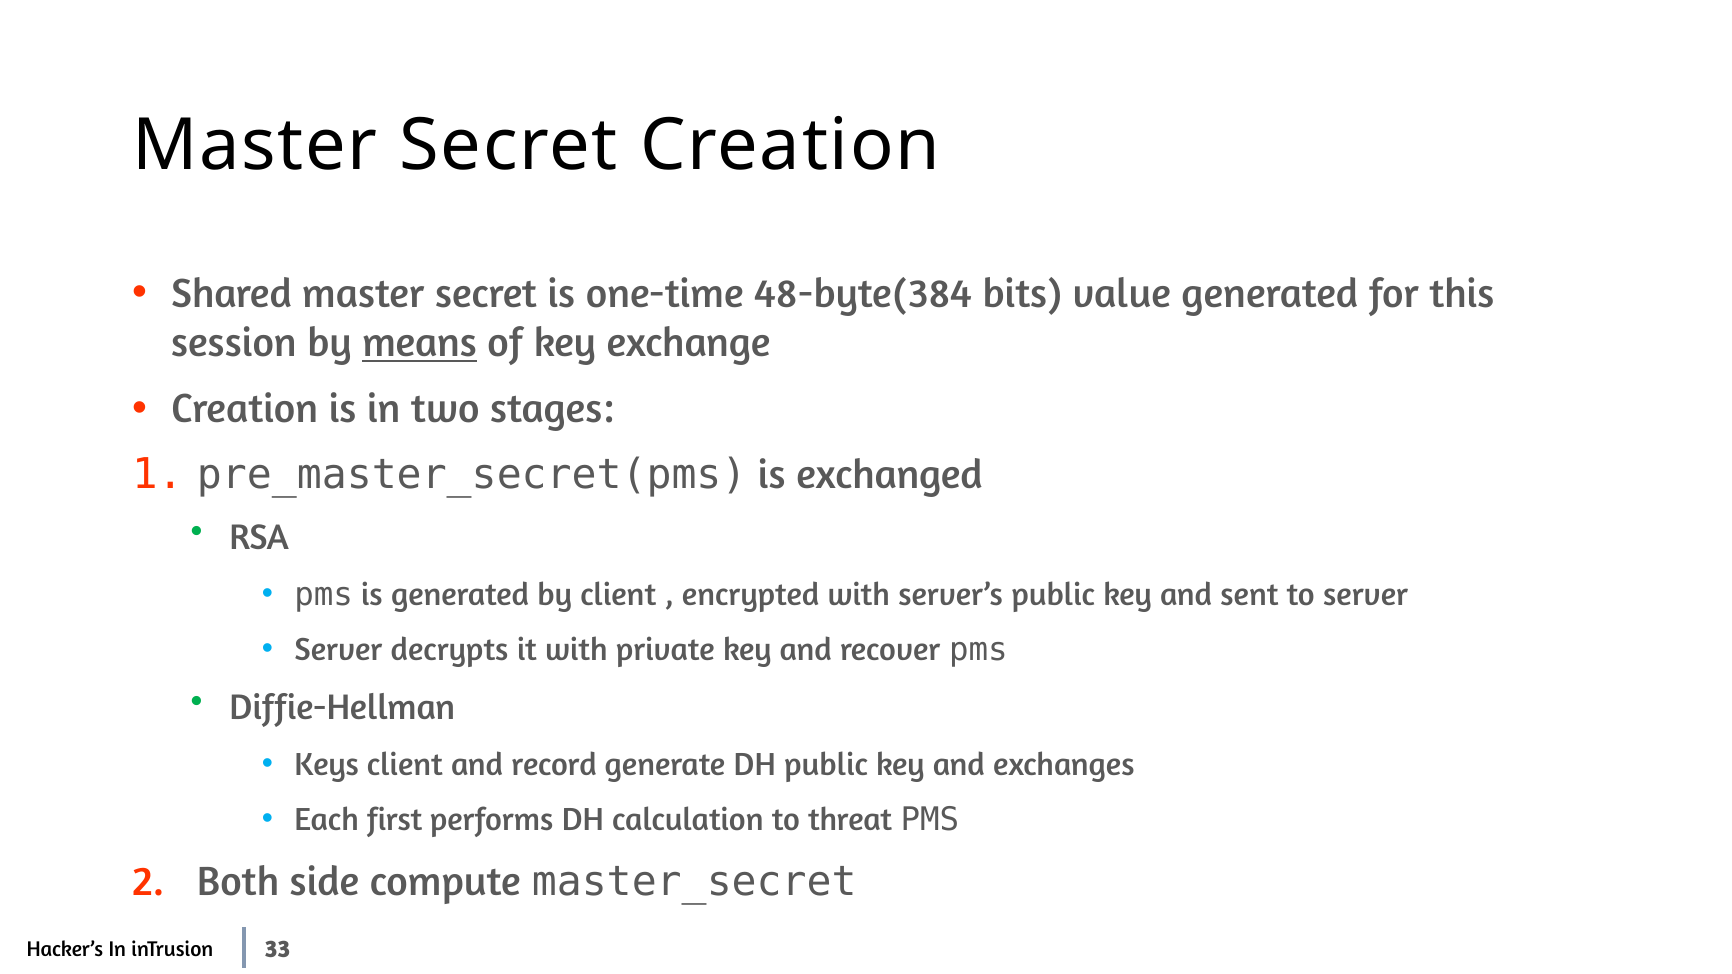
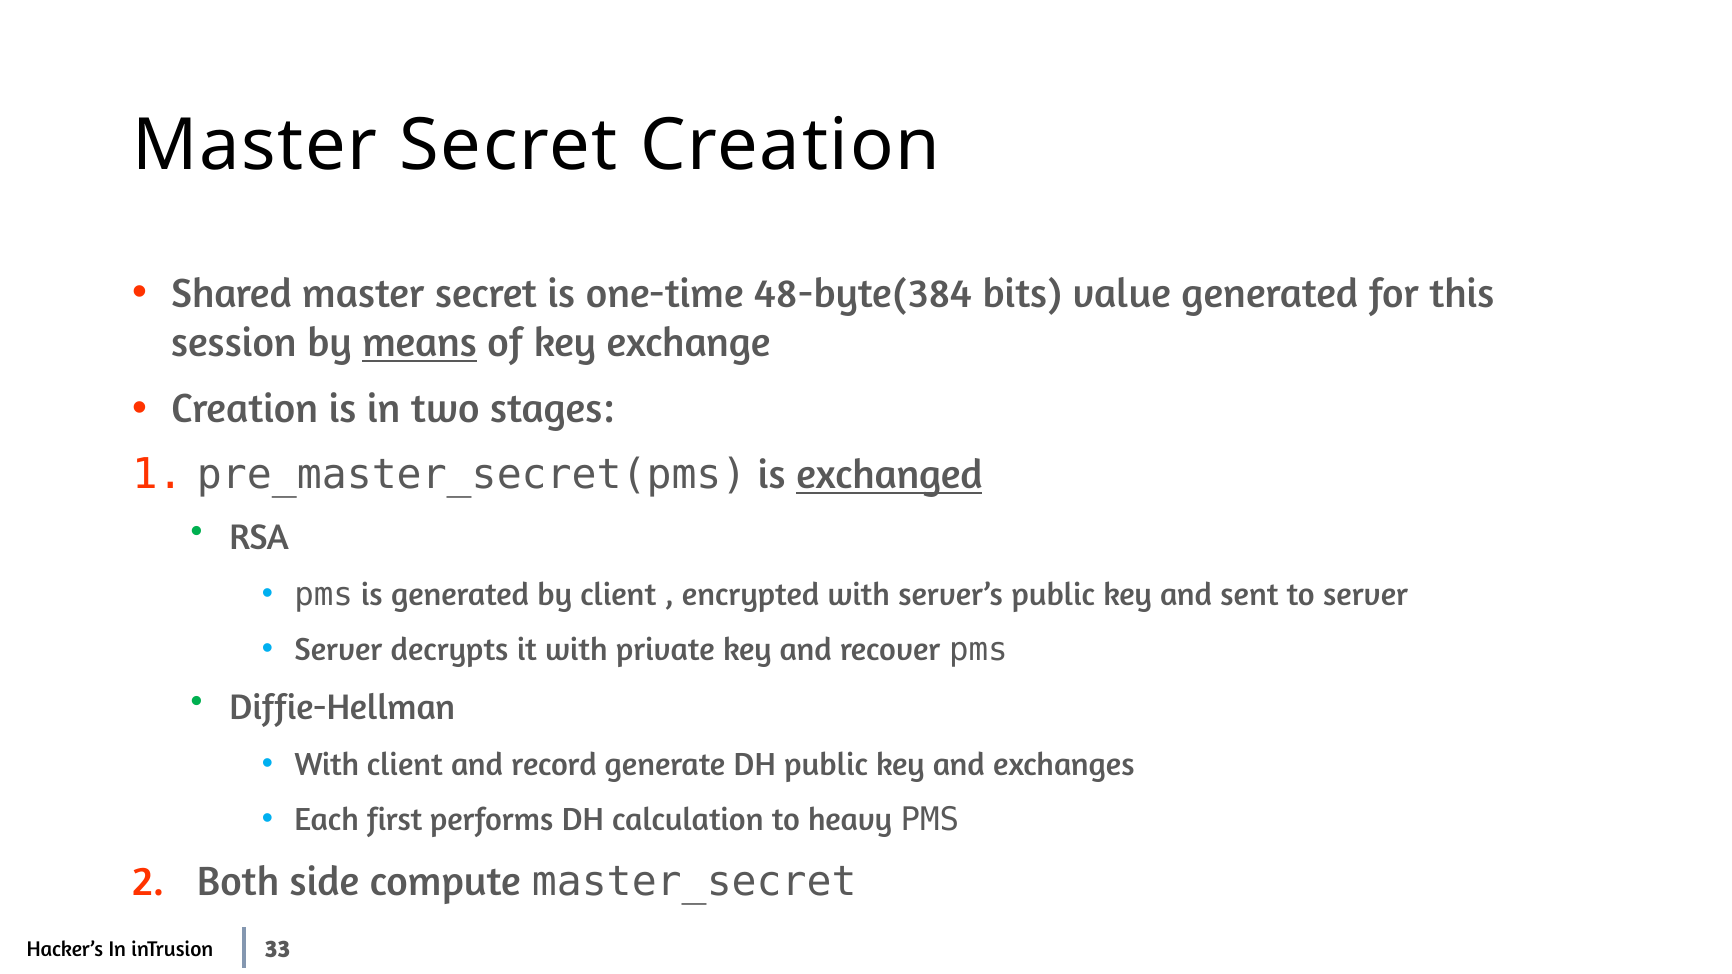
exchanged underline: none -> present (889, 475)
Keys: Keys -> With (327, 765)
threat: threat -> heavy (850, 820)
